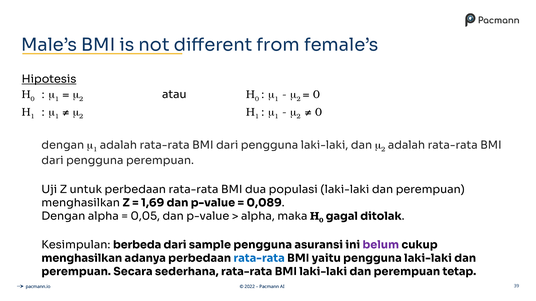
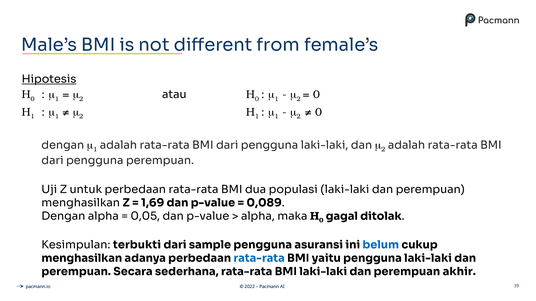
berbeda: berbeda -> terbukti (137, 245)
belum colour: purple -> blue (381, 245)
tetap: tetap -> akhir (459, 272)
